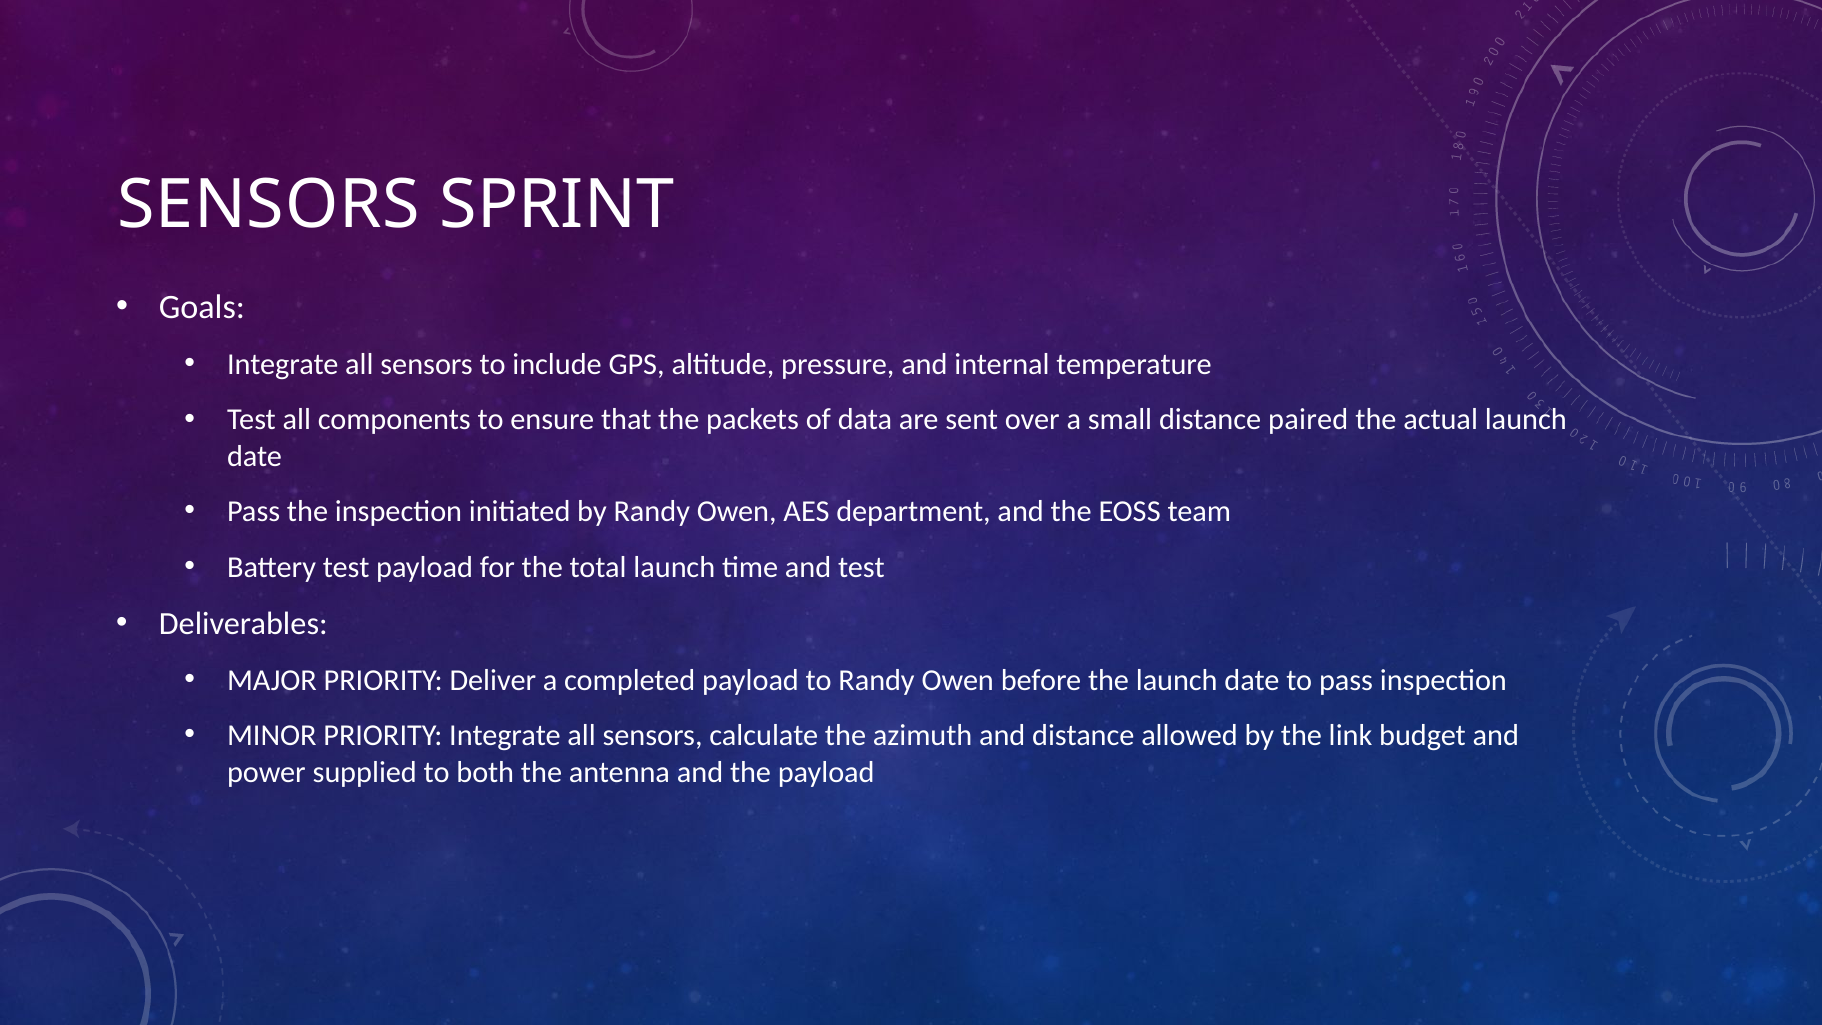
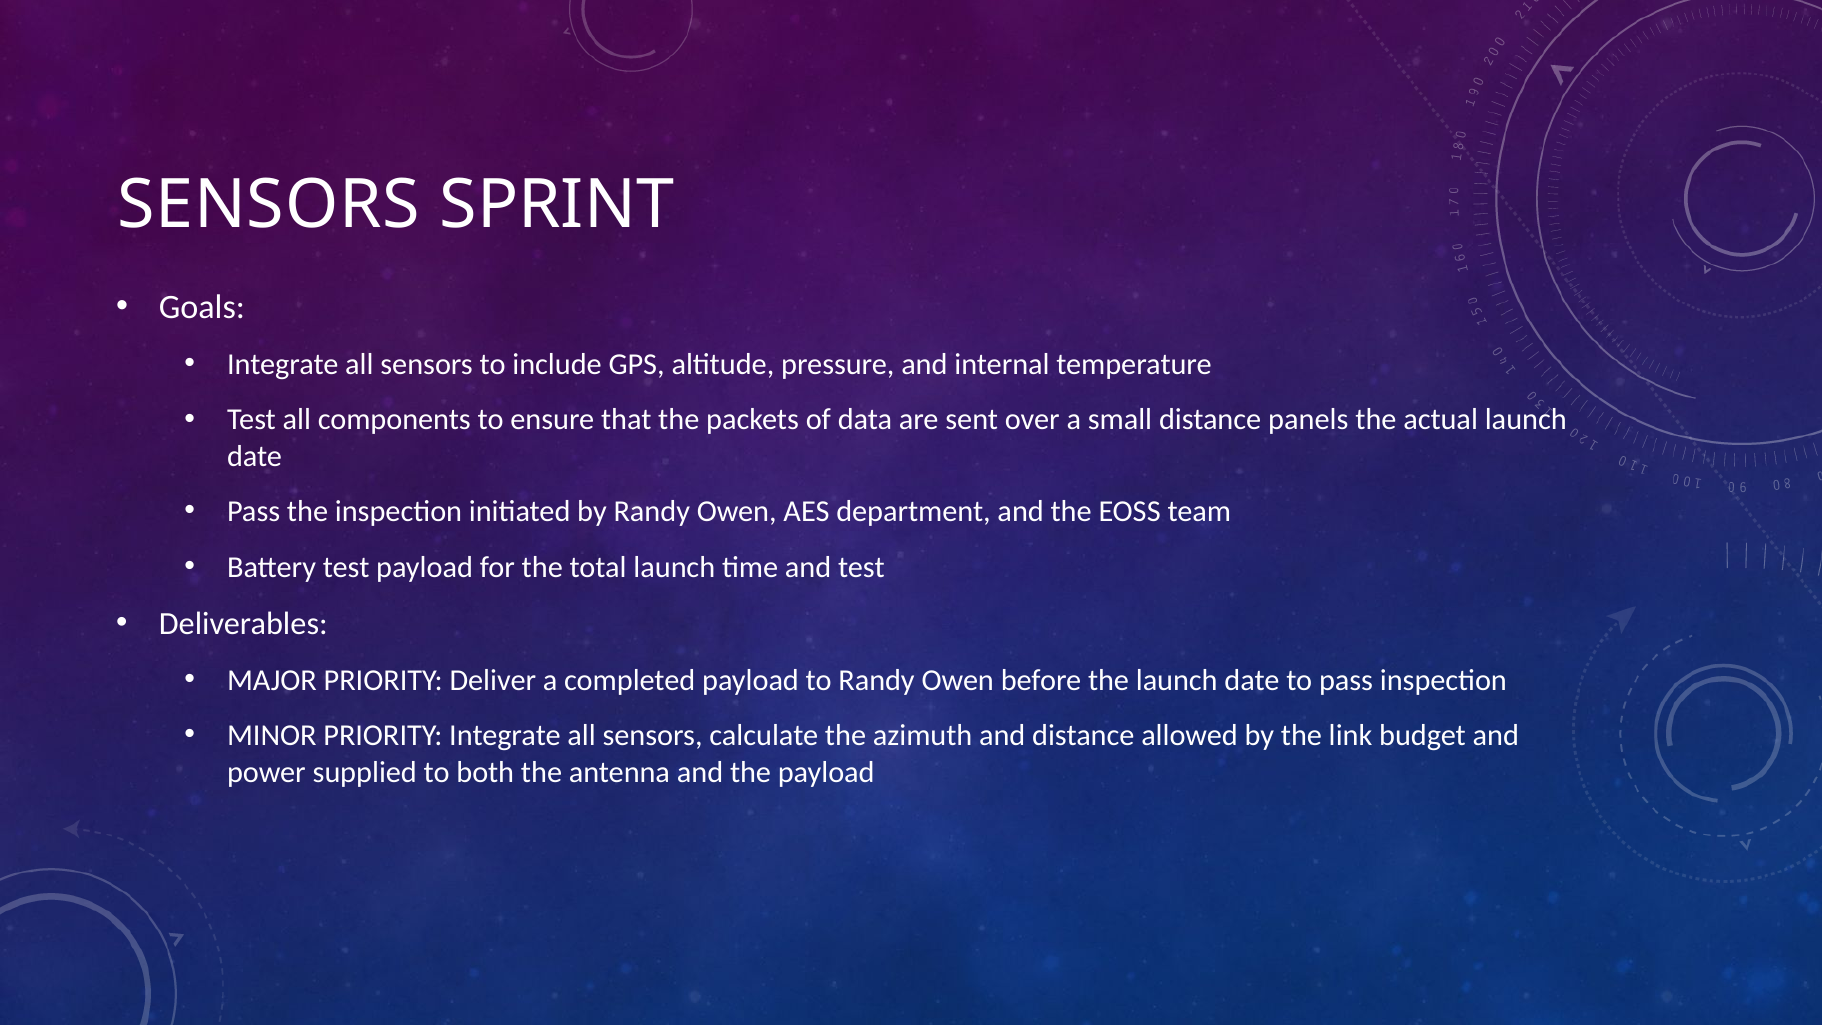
paired: paired -> panels (1308, 420)
